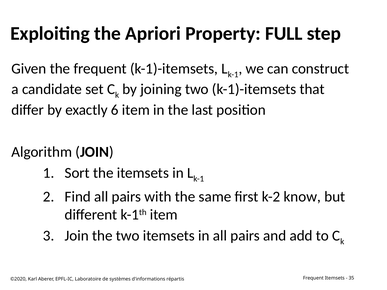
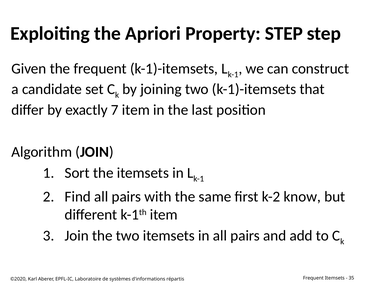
Property FULL: FULL -> STEP (284, 34)
6: 6 -> 7 (115, 110)
